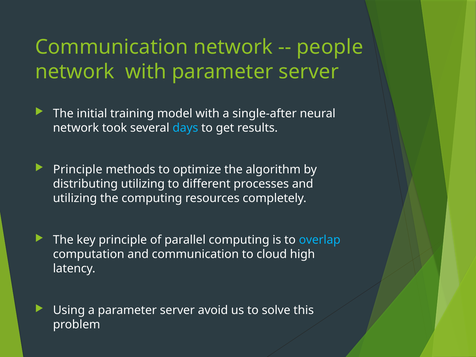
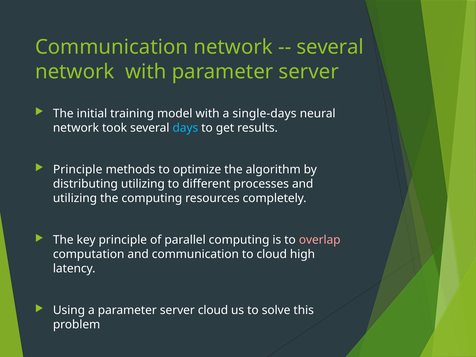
people: people -> several (330, 47)
single-after: single-after -> single-days (264, 113)
overlap colour: light blue -> pink (320, 240)
server avoid: avoid -> cloud (213, 310)
